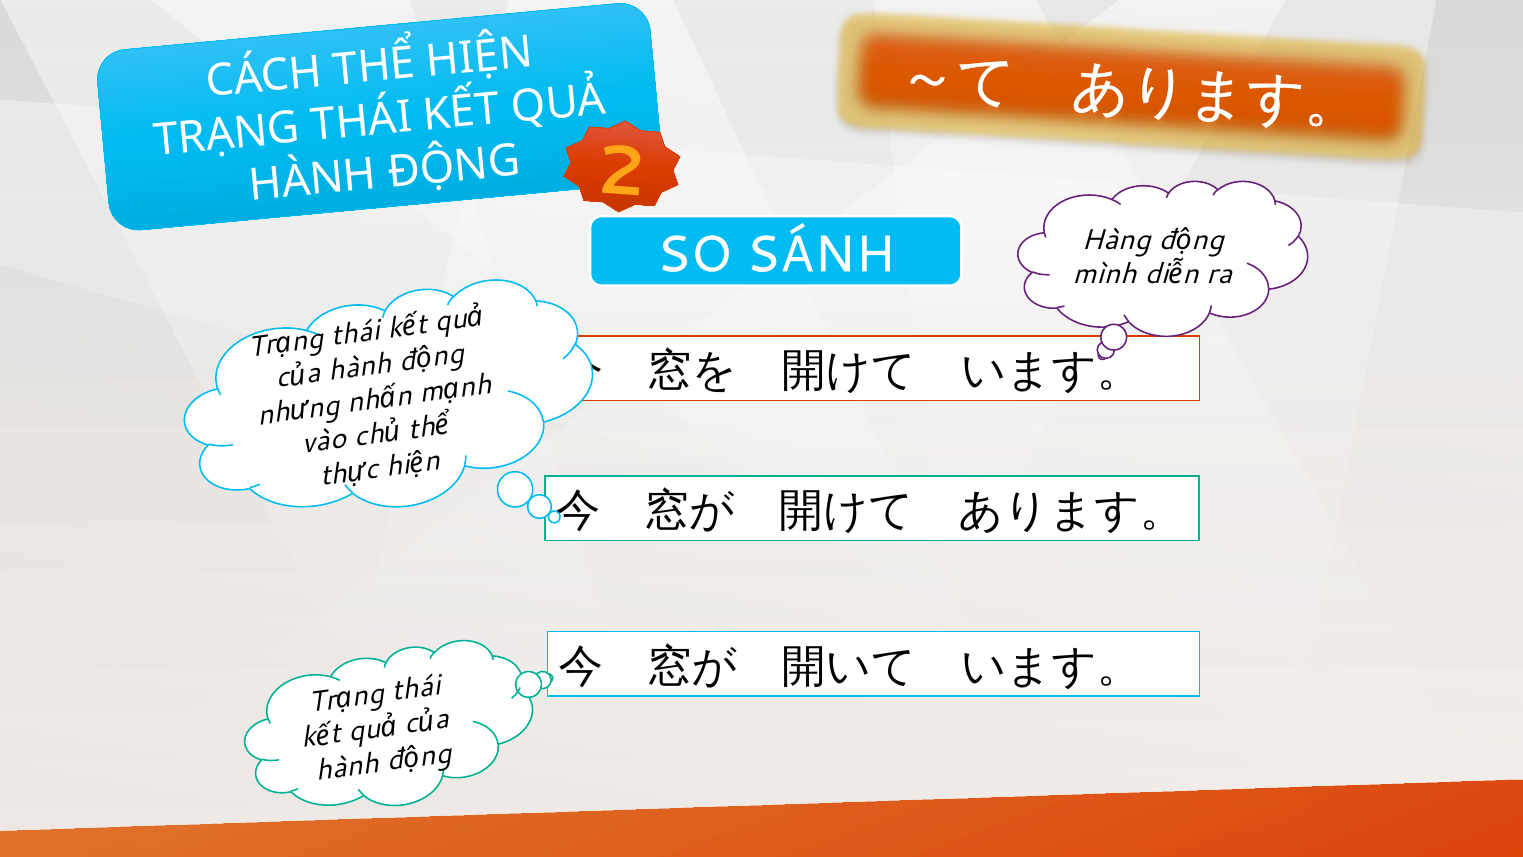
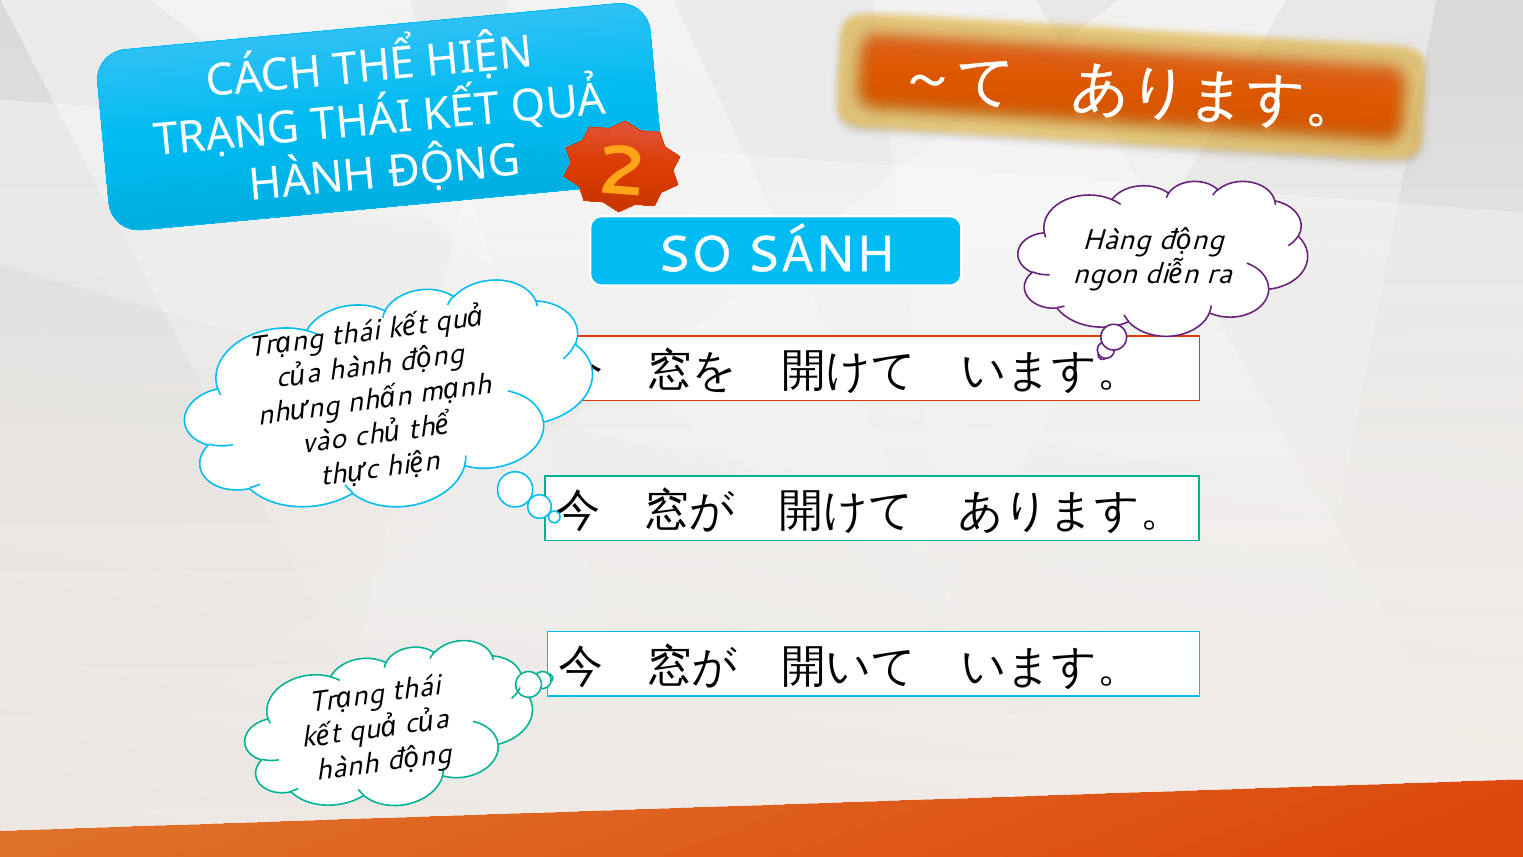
mình: mình -> ngon (1105, 274)
